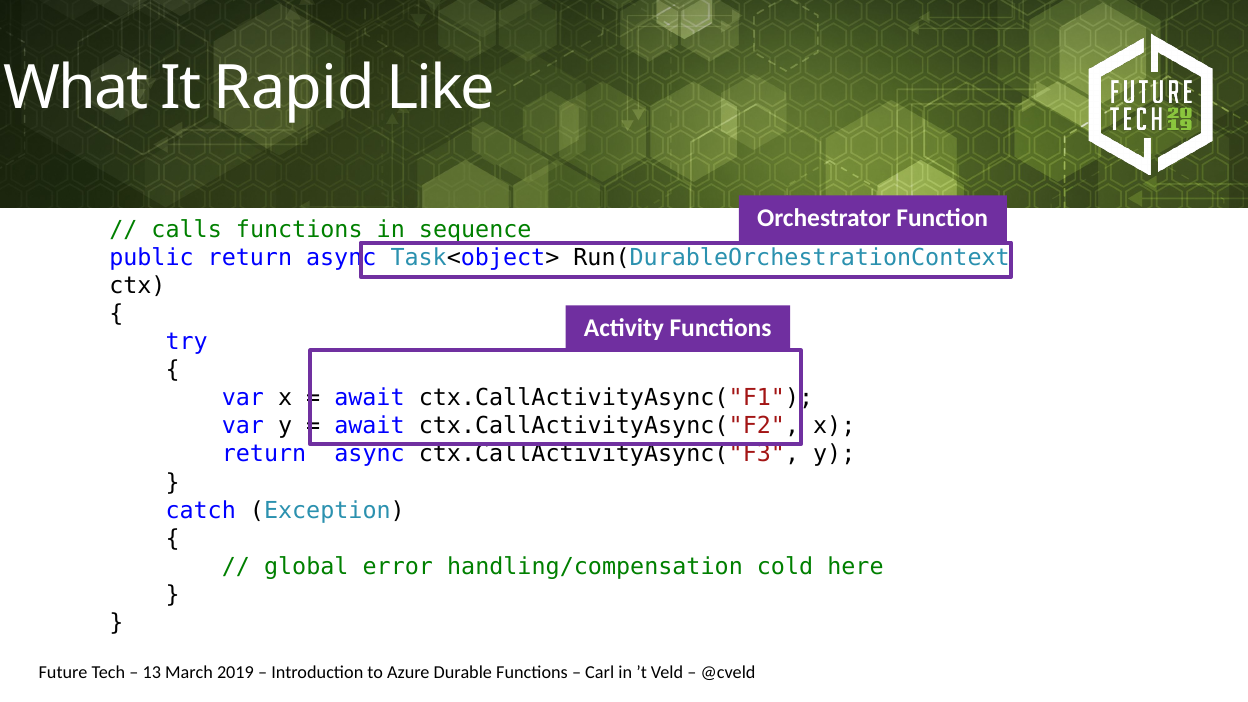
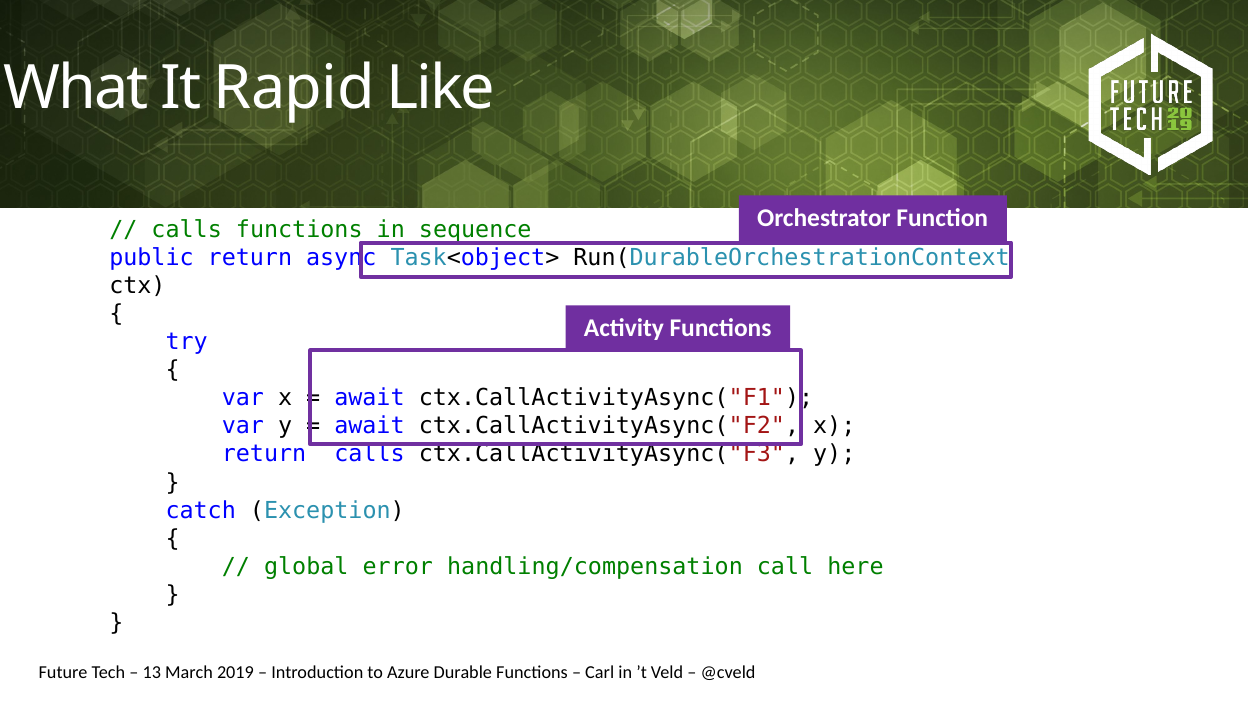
async: async -> calls (370, 454)
cold: cold -> call (785, 567)
